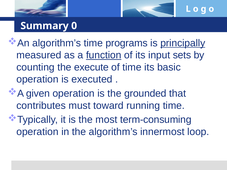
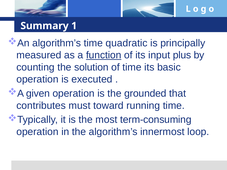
0: 0 -> 1 (74, 26)
programs: programs -> quadratic (127, 43)
principally underline: present -> none (183, 43)
sets: sets -> plus (182, 55)
execute: execute -> solution (91, 67)
